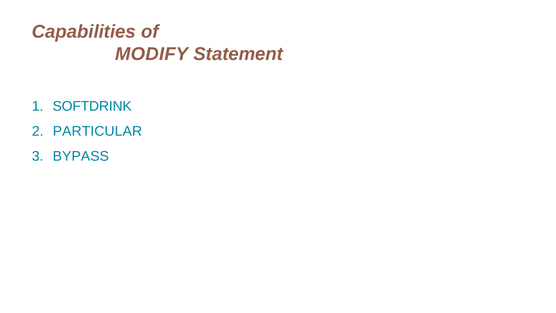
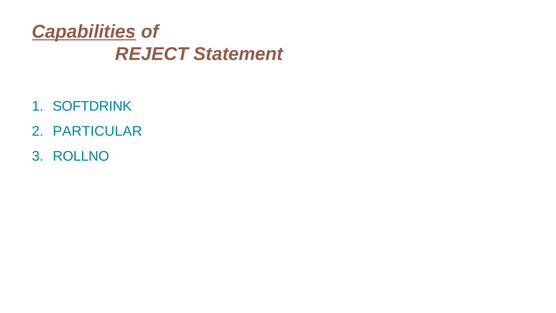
Capabilities underline: none -> present (84, 32)
MODIFY: MODIFY -> REJECT (152, 54)
BYPASS: BYPASS -> ROLLNO (81, 156)
